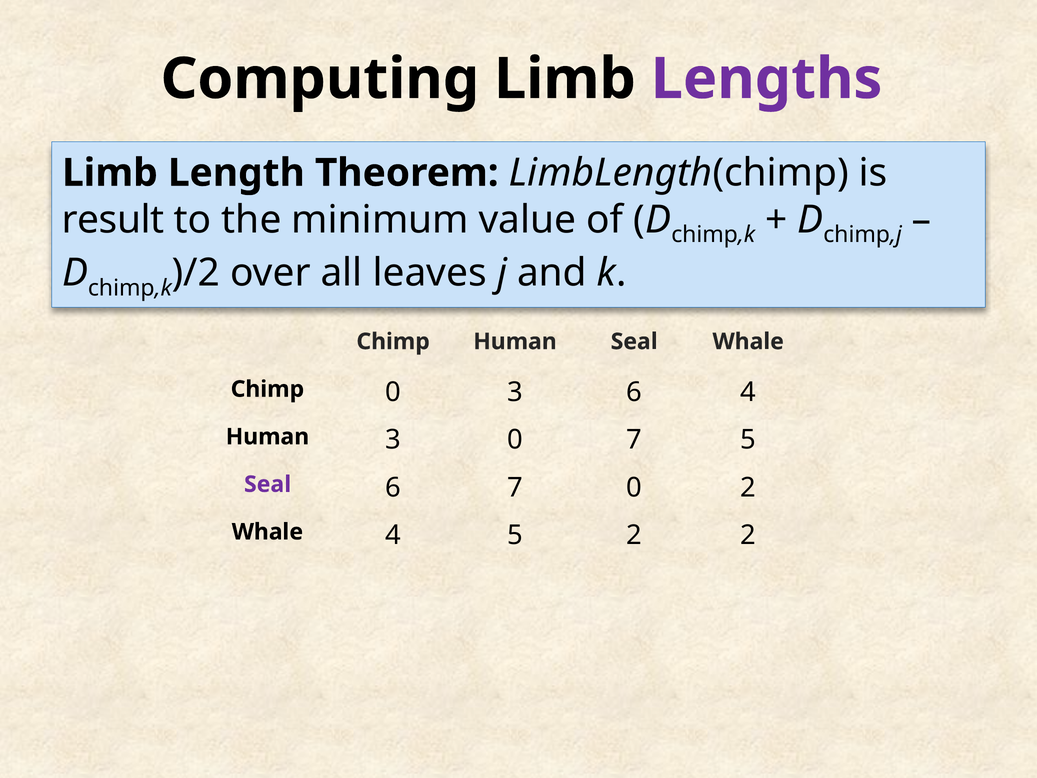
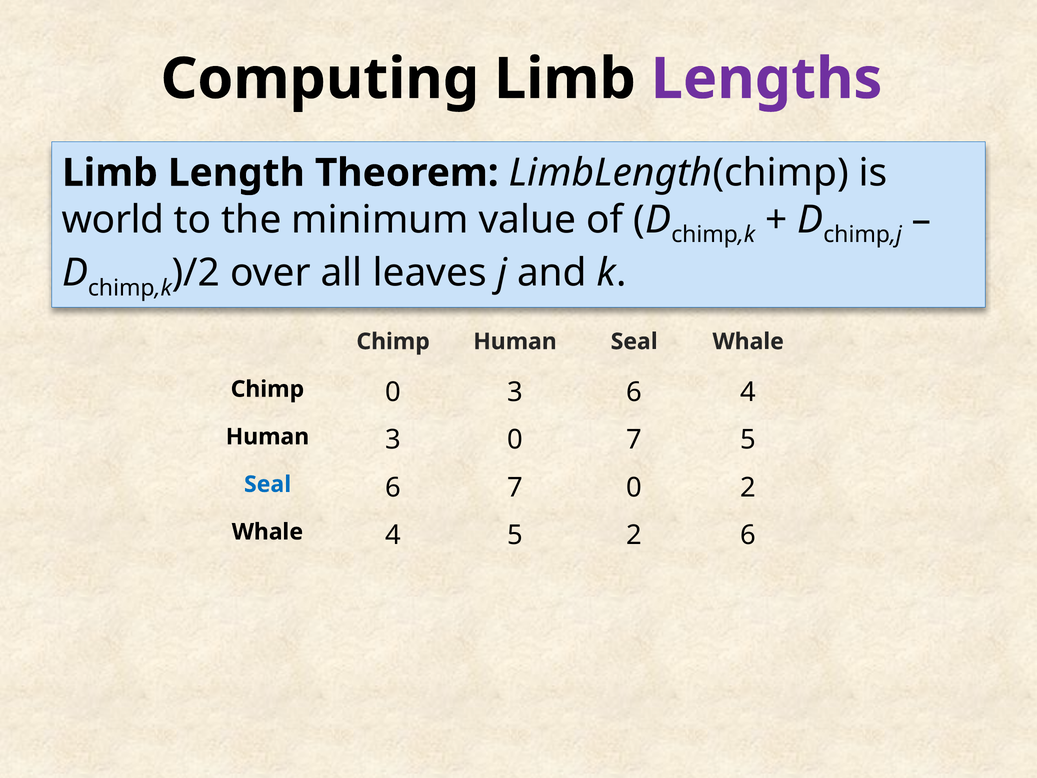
result: result -> world (113, 220)
Seal colour: purple -> blue (267, 484)
2 2: 2 -> 6 (748, 535)
